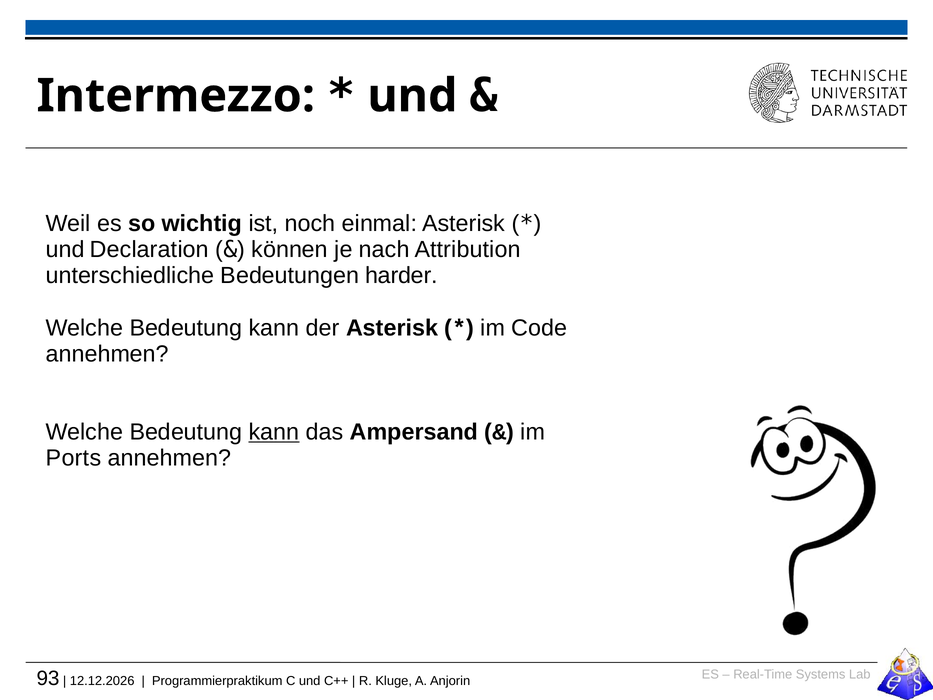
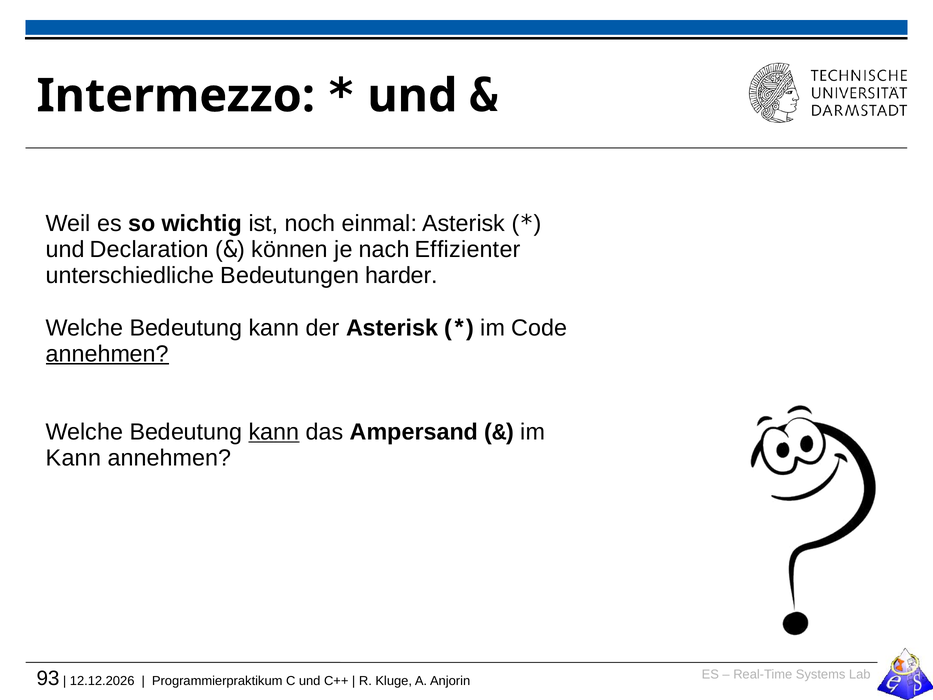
Attribution: Attribution -> Effizienter (468, 250)
annehmen underline: none -> present (107, 354)
Ports: Ports -> Kann (74, 458)
